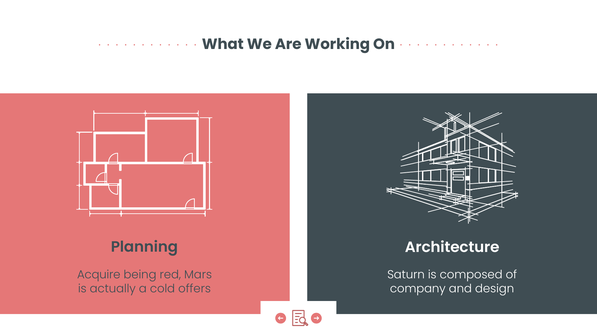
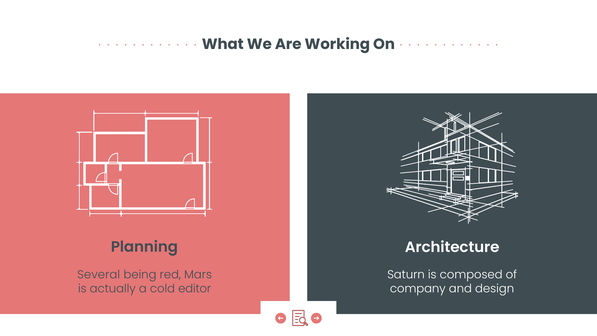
Acquire: Acquire -> Several (99, 275)
offers: offers -> editor (195, 289)
